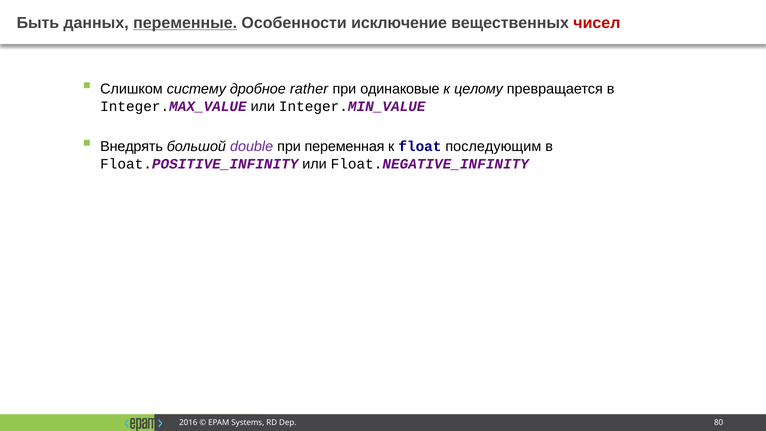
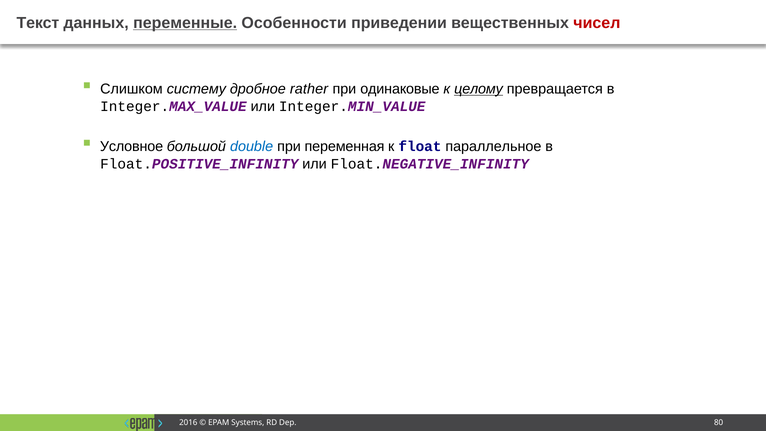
Быть: Быть -> Текст (38, 23)
исключение: исключение -> приведении (399, 23)
целому underline: none -> present (479, 89)
Внедрять: Внедрять -> Условное (132, 147)
double colour: purple -> blue (252, 147)
последующим: последующим -> параллельное (493, 147)
